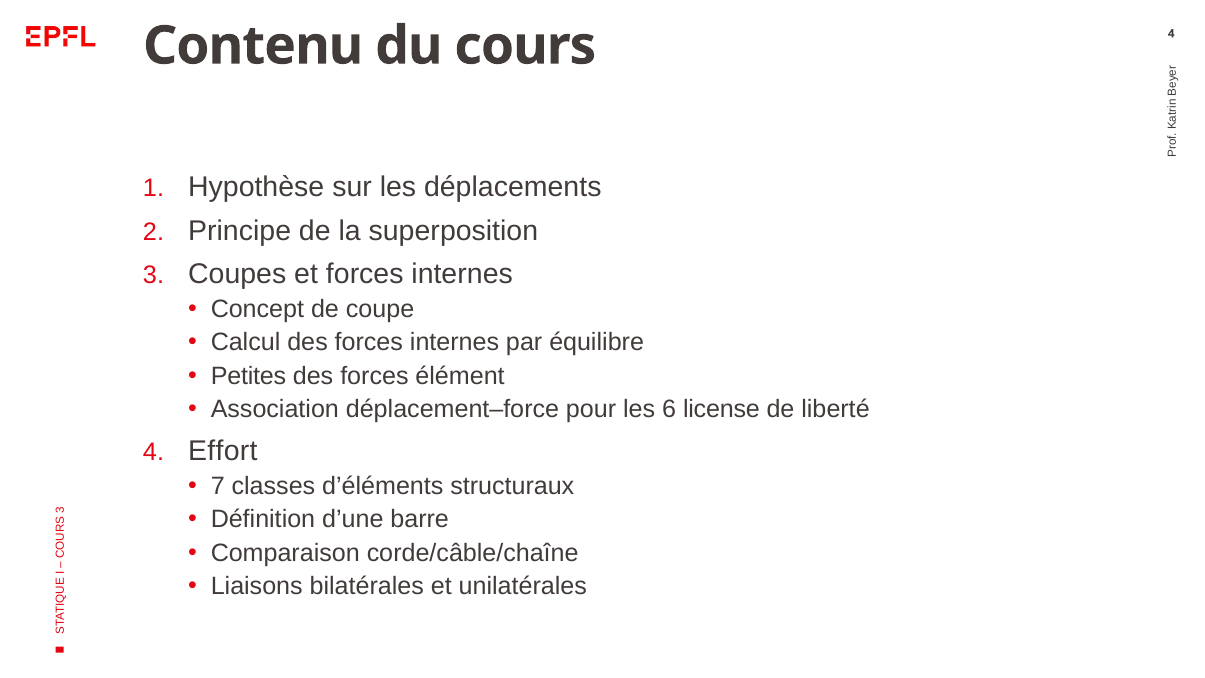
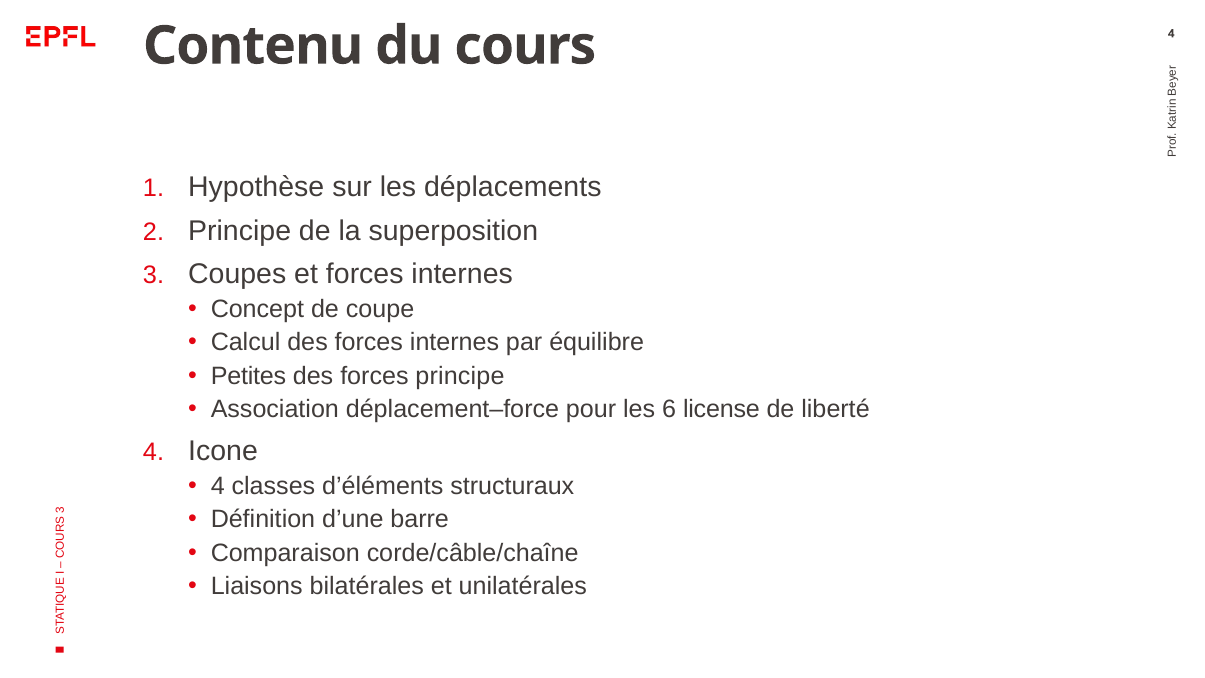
forces élément: élément -> principe (460, 376)
Effort: Effort -> Icone (223, 451)
7: 7 -> 4 (218, 486)
